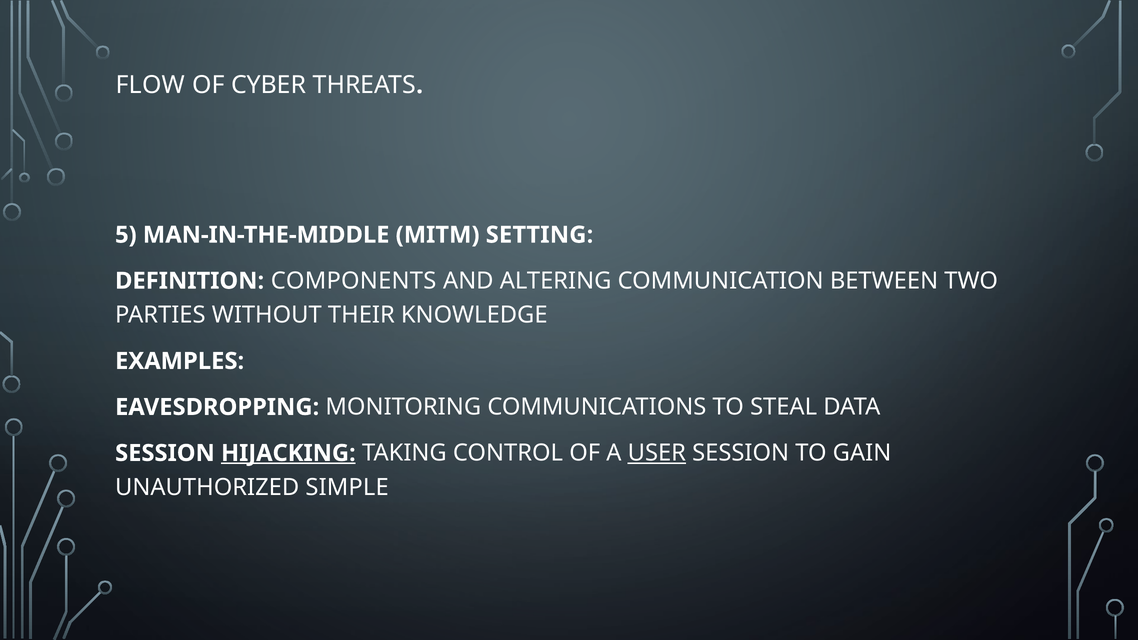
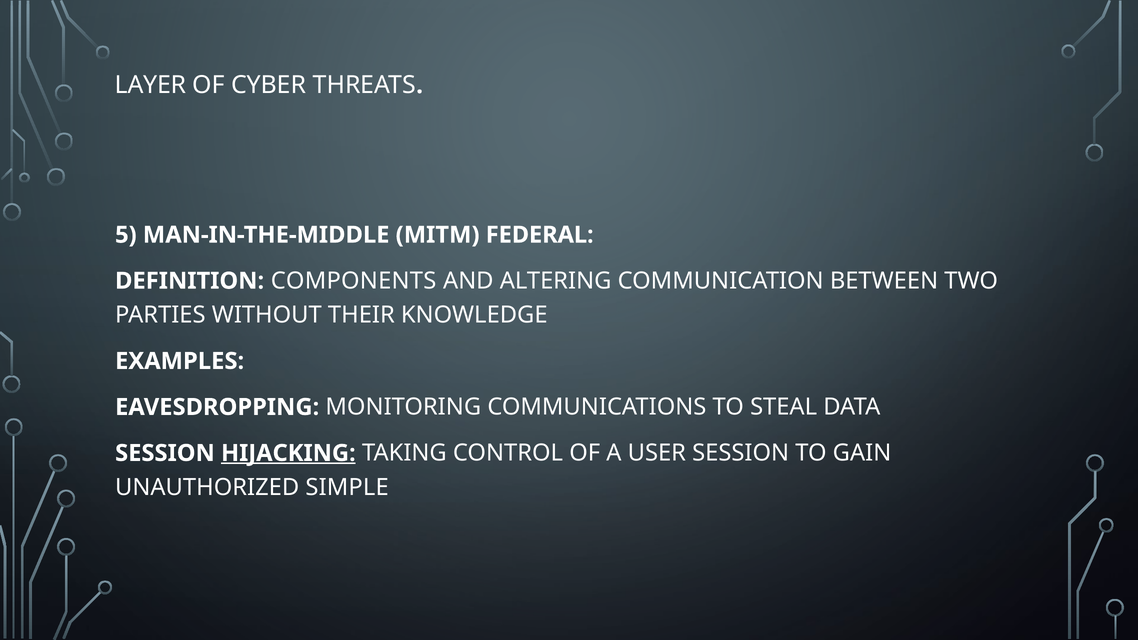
FLOW: FLOW -> LAYER (151, 85)
SETTING: SETTING -> FEDERAL (540, 235)
USER underline: present -> none (657, 453)
